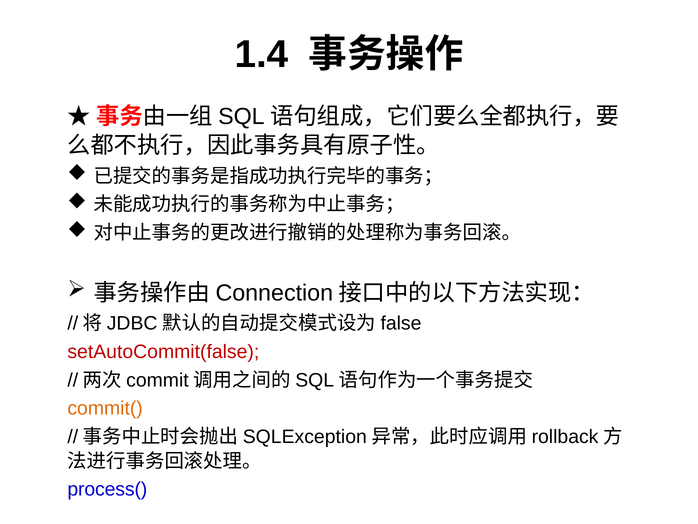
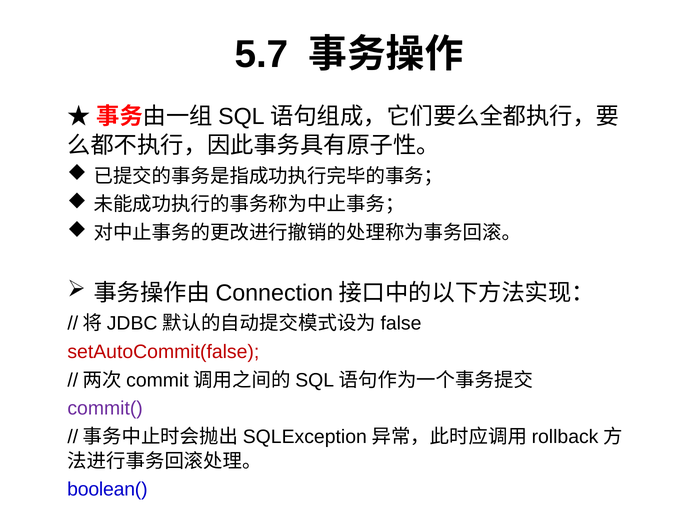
1.4: 1.4 -> 5.7 (262, 55)
commit( colour: orange -> purple (105, 408)
process(: process( -> boolean( (107, 489)
